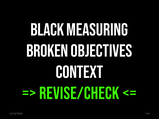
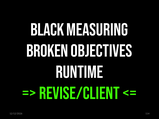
CONTEXT: CONTEXT -> RUNTIME (79, 72)
REVISE/CHECK: REVISE/CHECK -> REVISE/CLIENT (79, 93)
